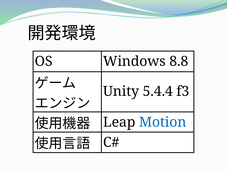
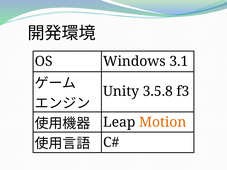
8.8: 8.8 -> 3.1 (179, 61)
5.4.4: 5.4.4 -> 3.5.8 (158, 92)
Motion colour: blue -> orange (163, 122)
